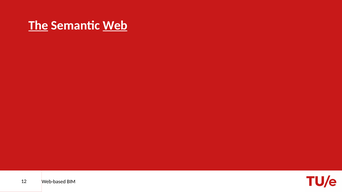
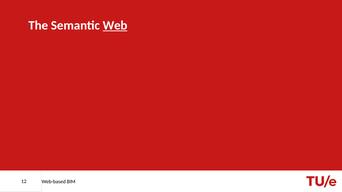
The underline: present -> none (38, 25)
